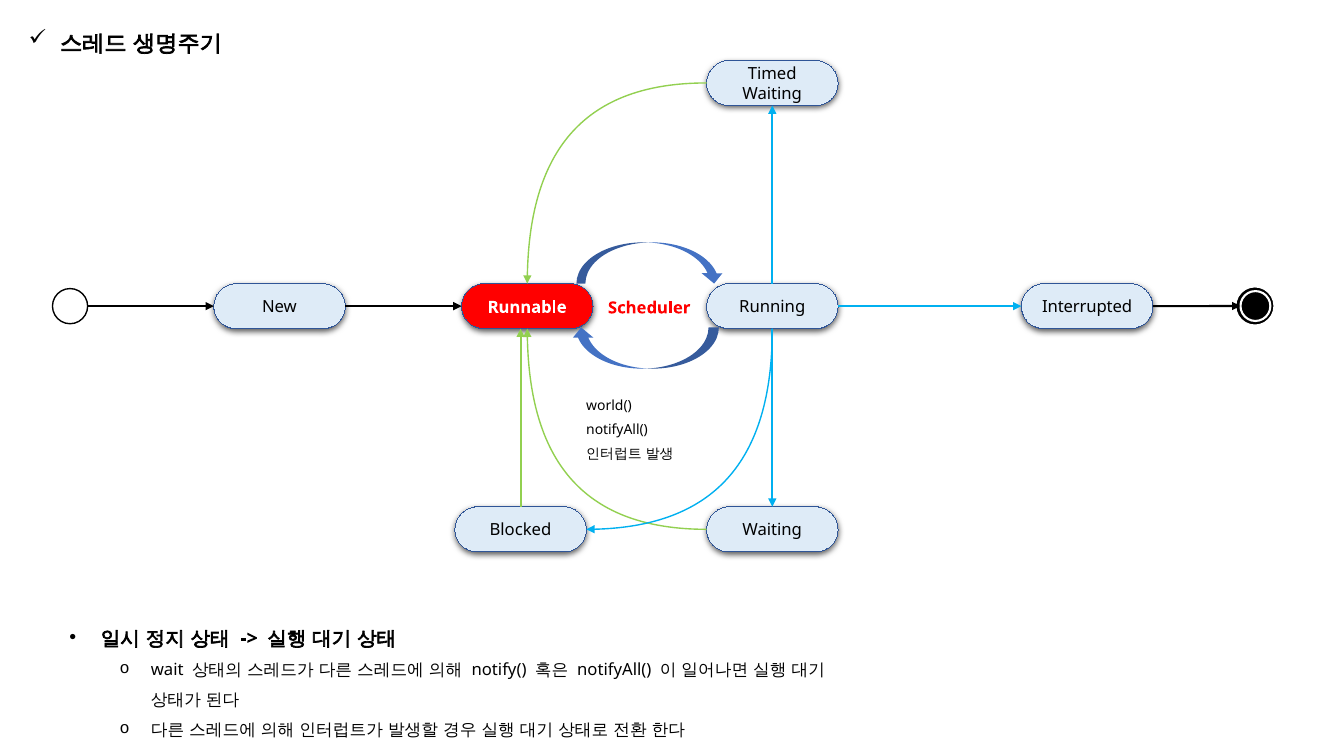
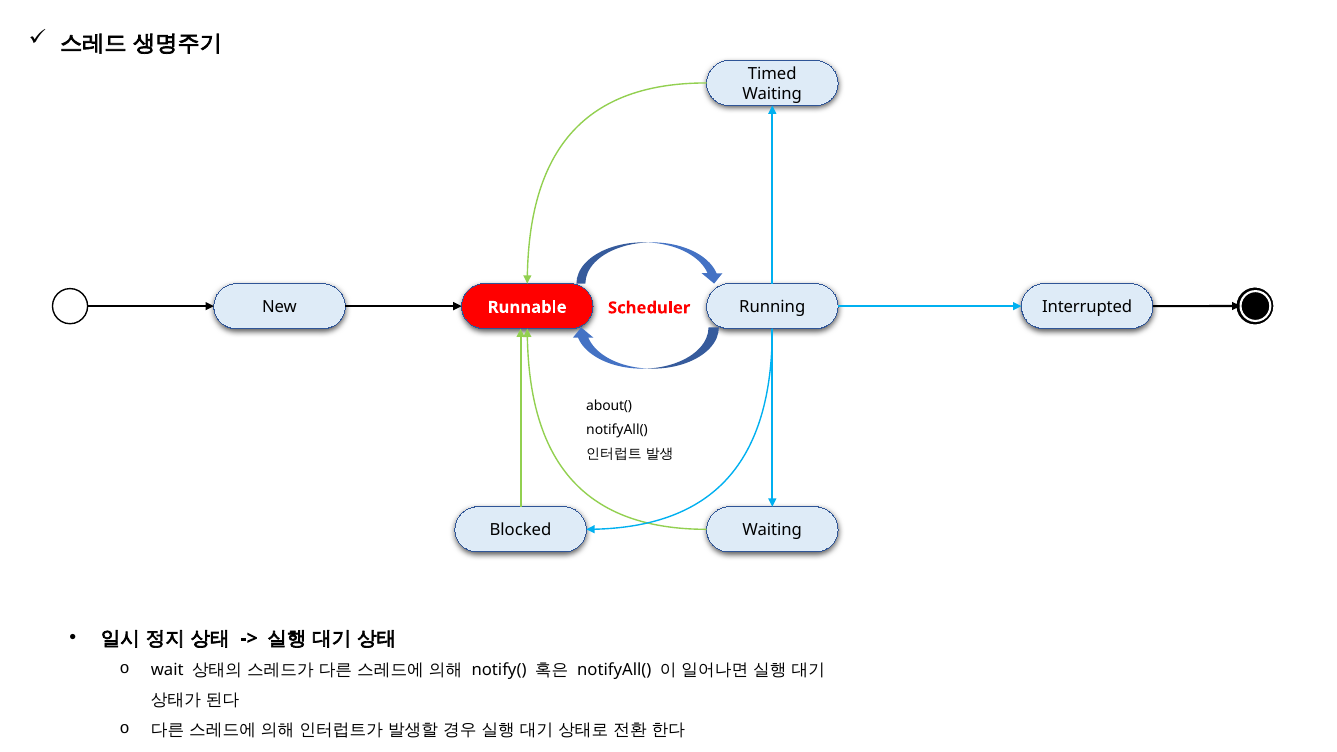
world(: world( -> about( (609, 406)
